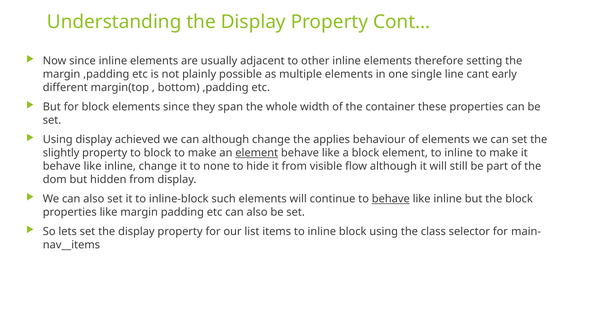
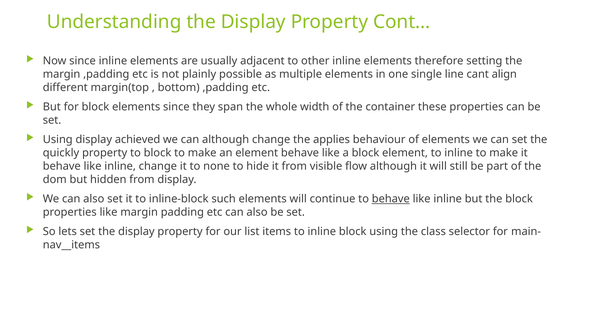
early: early -> align (504, 74)
slightly: slightly -> quickly (61, 153)
element underline: present -> none (257, 153)
